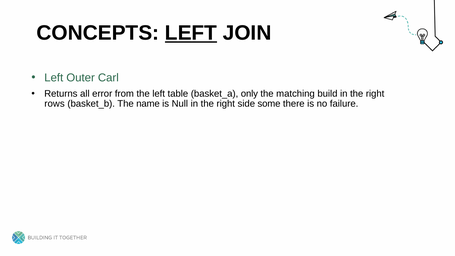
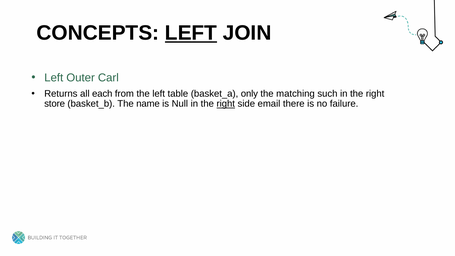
error: error -> each (102, 94)
build: build -> such (327, 94)
rows: rows -> store (55, 104)
right underline: none -> present (226, 104)
some: some -> email (269, 104)
